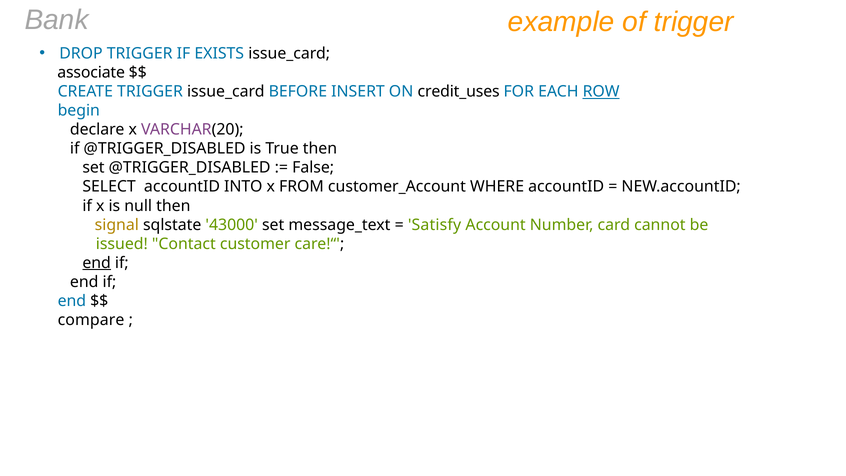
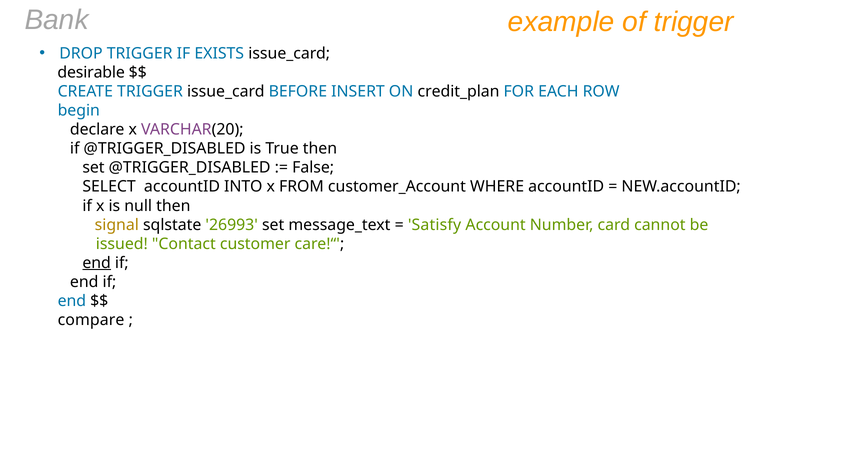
associate: associate -> desirable (91, 72)
credit_uses: credit_uses -> credit_plan (459, 92)
ROW underline: present -> none (601, 92)
43000: 43000 -> 26993 (232, 225)
